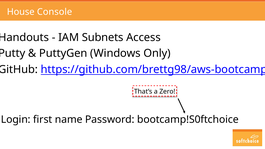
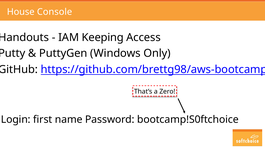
Subnets: Subnets -> Keeping (103, 37)
